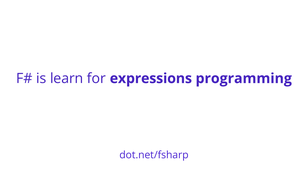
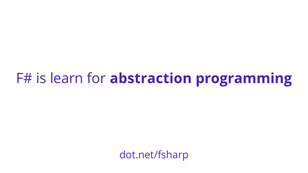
expressions: expressions -> abstraction (151, 79)
